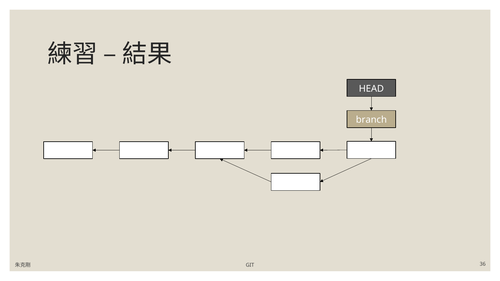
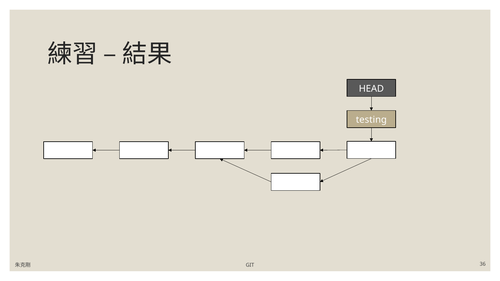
branch: branch -> testing (371, 120)
